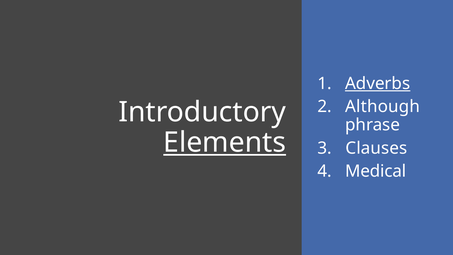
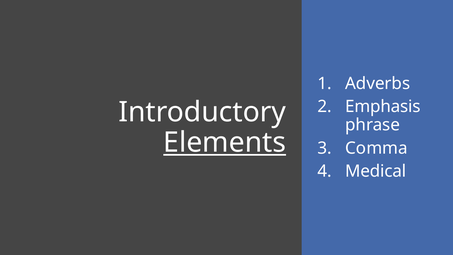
Adverbs underline: present -> none (378, 84)
Although: Although -> Emphasis (383, 107)
Clauses: Clauses -> Comma (376, 148)
